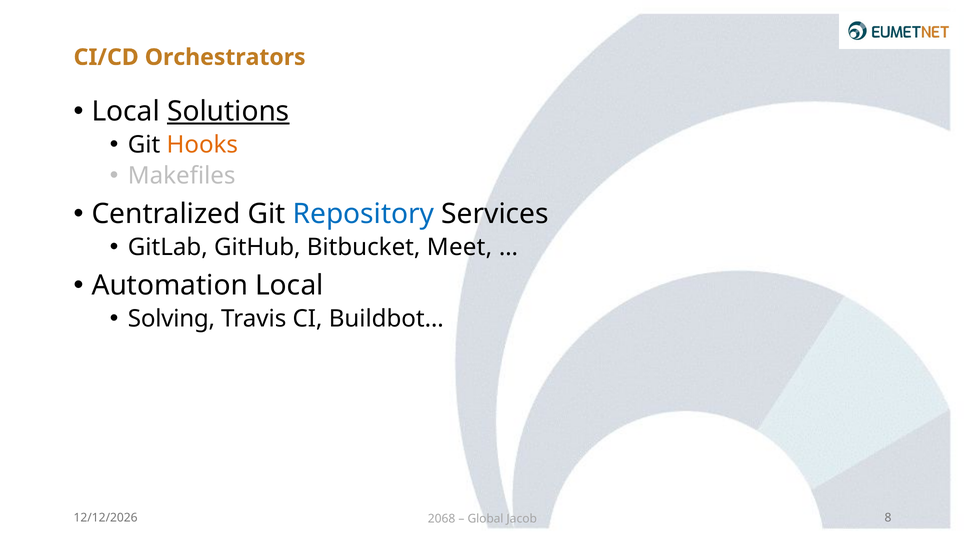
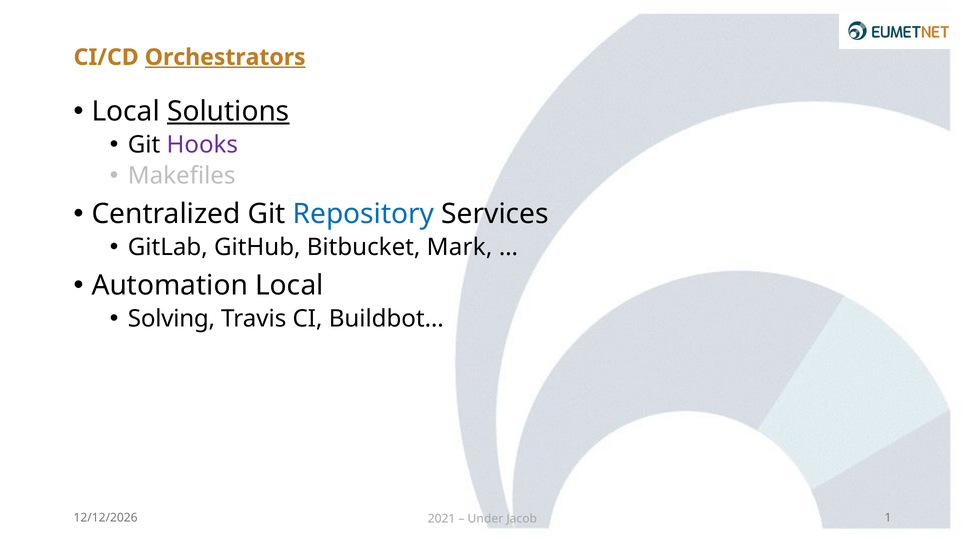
Orchestrators underline: none -> present (225, 57)
Hooks colour: orange -> purple (202, 145)
Meet: Meet -> Mark (459, 247)
8: 8 -> 1 (888, 517)
2068: 2068 -> 2021 (442, 518)
Global: Global -> Under (485, 518)
